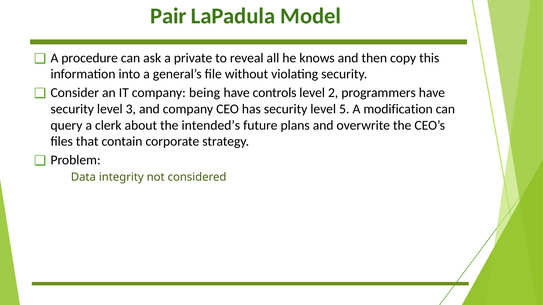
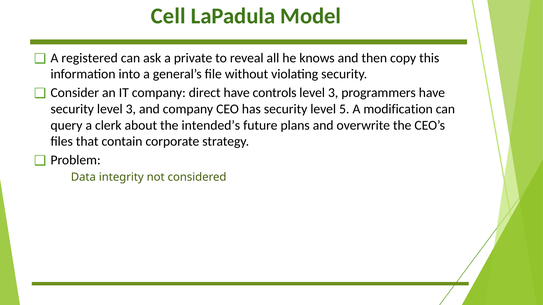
Pair: Pair -> Cell (168, 16)
procedure: procedure -> registered (90, 58)
being: being -> direct (205, 93)
2: 2 -> 3 (333, 93)
